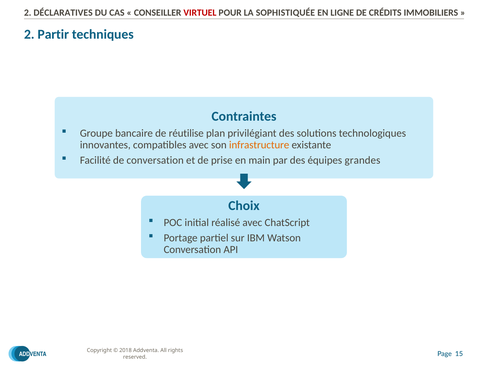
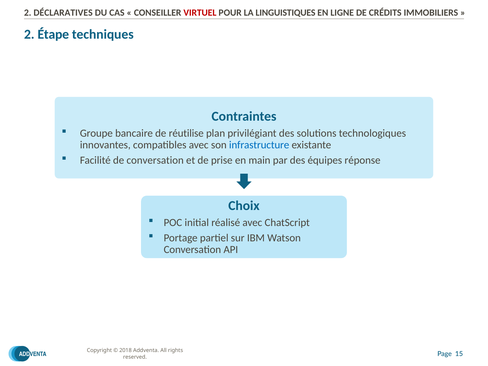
SOPHISTIQUÉE: SOPHISTIQUÉE -> LINGUISTIQUES (286, 13)
Partir: Partir -> Étape (53, 34)
infrastructure colour: orange -> blue (259, 145)
grandes: grandes -> réponse (363, 160)
